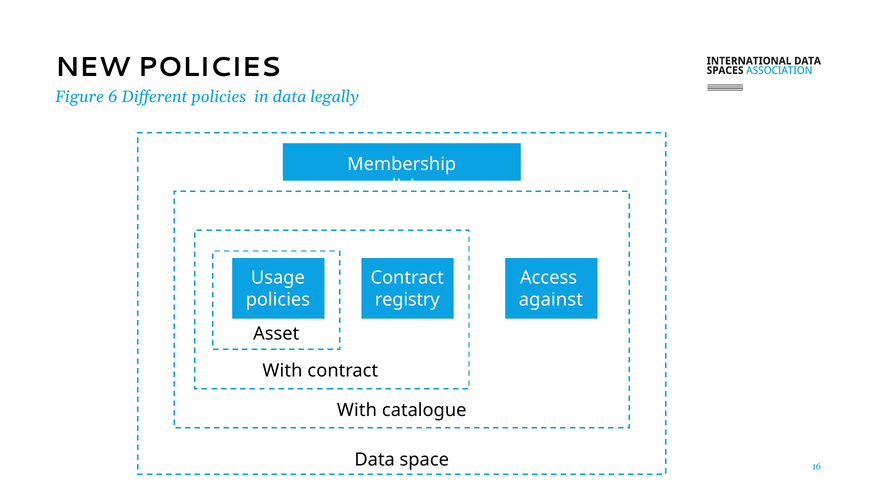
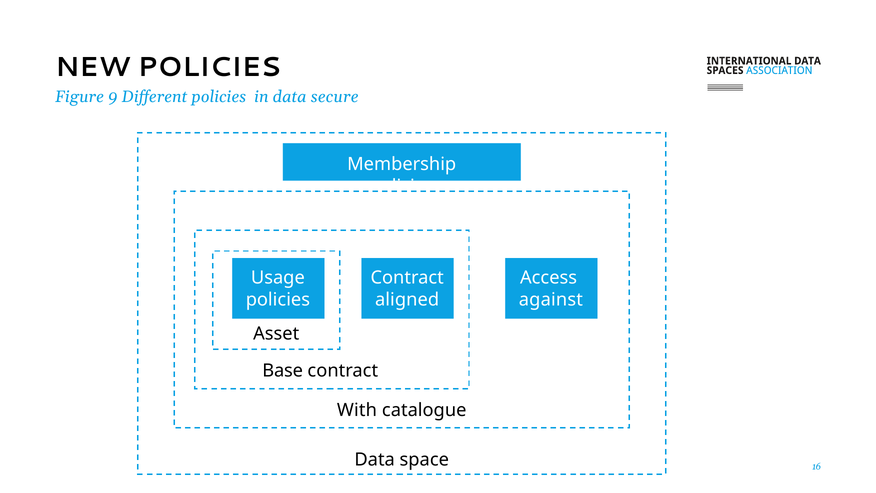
6: 6 -> 9 (113, 97)
legally: legally -> secure (335, 97)
registry: registry -> aligned (407, 300)
With: With -> Base (283, 371)
